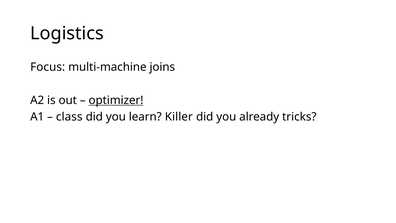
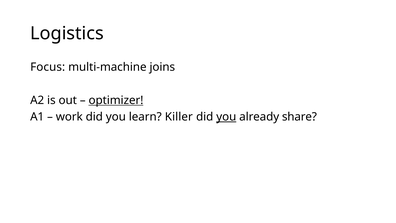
class: class -> work (69, 117)
you underline: none -> present (226, 117)
tricks: tricks -> share (299, 117)
